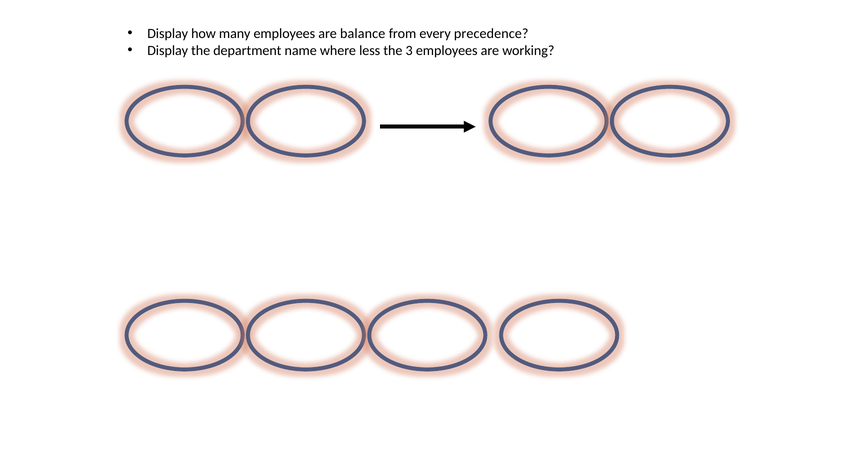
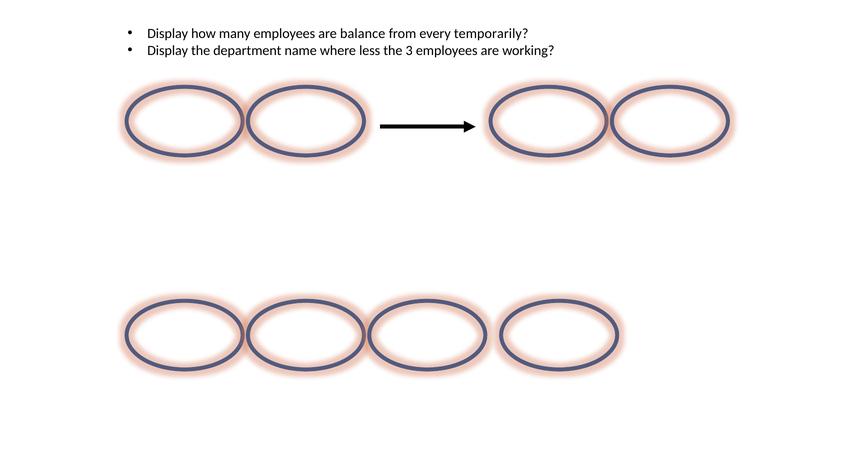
precedence: precedence -> temporarily (491, 34)
